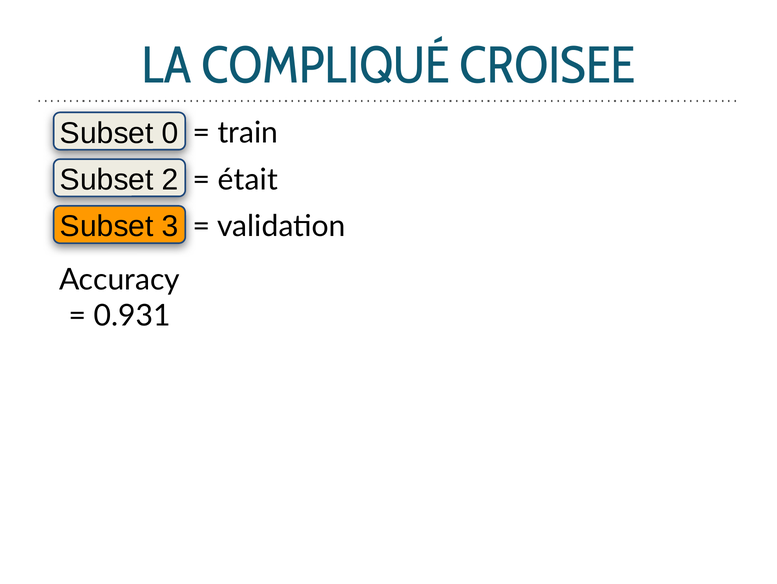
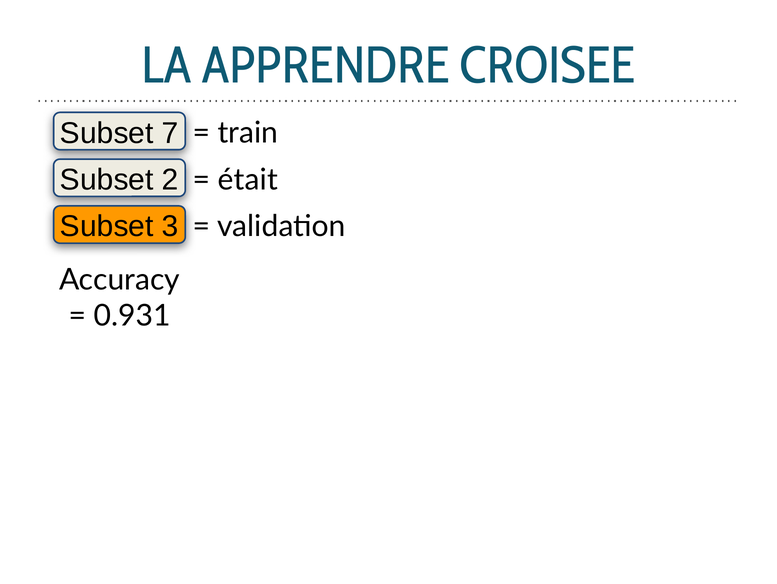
COMPLIQUÉ: COMPLIQUÉ -> APPRENDRE (326, 66)
0: 0 -> 7 (170, 133)
